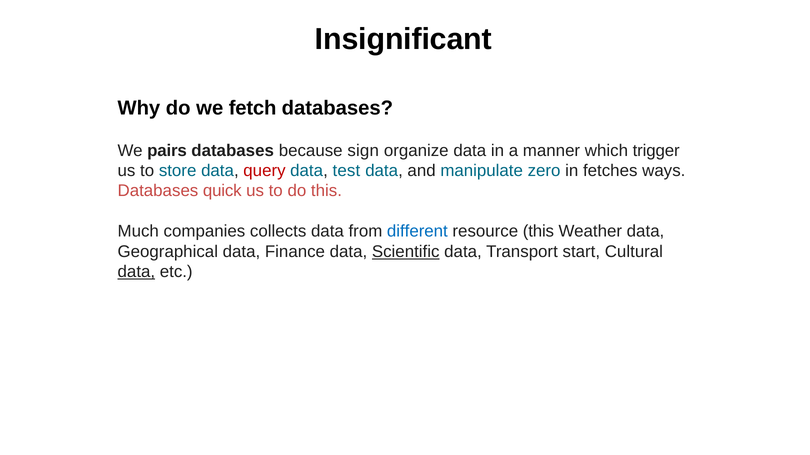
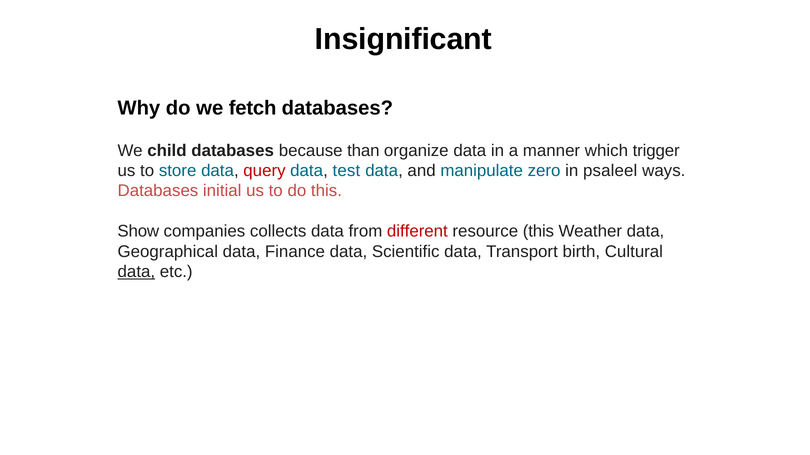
pairs: pairs -> child (167, 151)
sign: sign -> than (363, 151)
fetches: fetches -> psaleel (610, 171)
quick: quick -> initial (222, 191)
Much: Much -> Show (138, 232)
different colour: blue -> red (417, 232)
Scientific underline: present -> none (406, 252)
start: start -> birth (581, 252)
